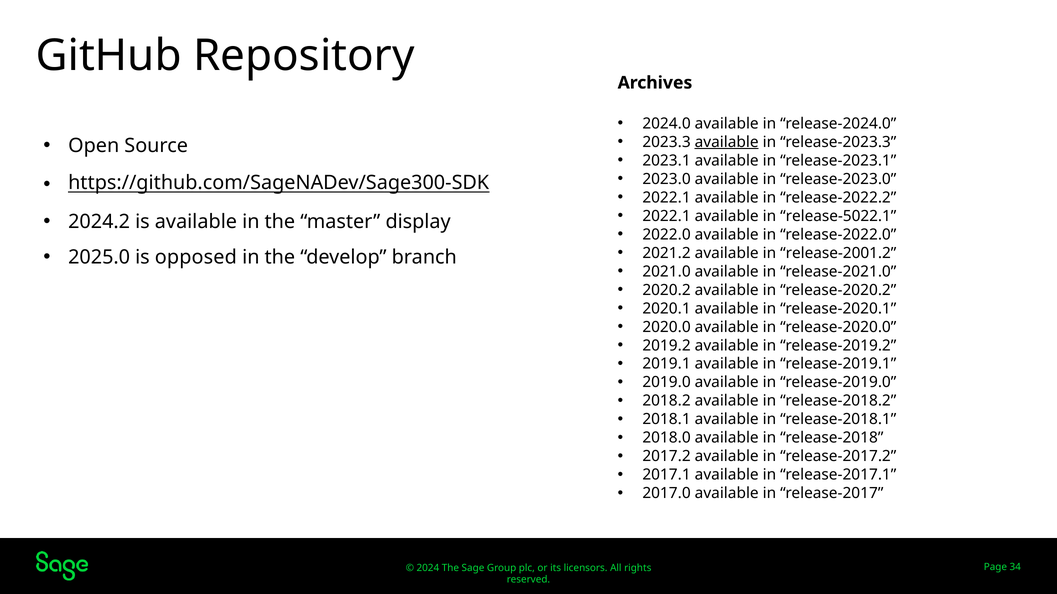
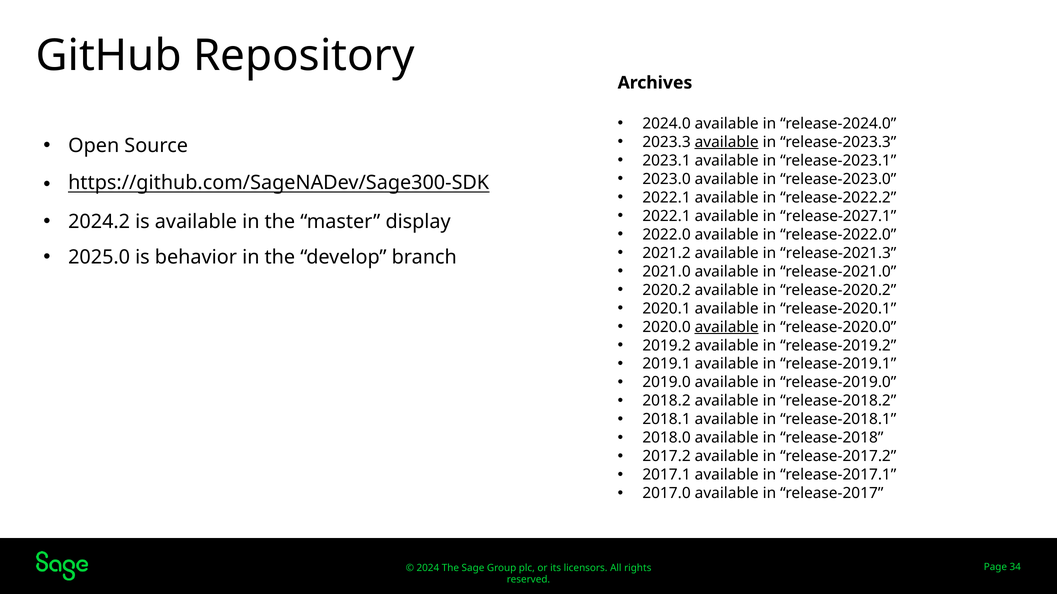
release-5022.1: release-5022.1 -> release-2027.1 (838, 216)
release-2001.2: release-2001.2 -> release-2021.3 (838, 253)
opposed: opposed -> behavior (196, 258)
available underline: none -> present (727, 327)
